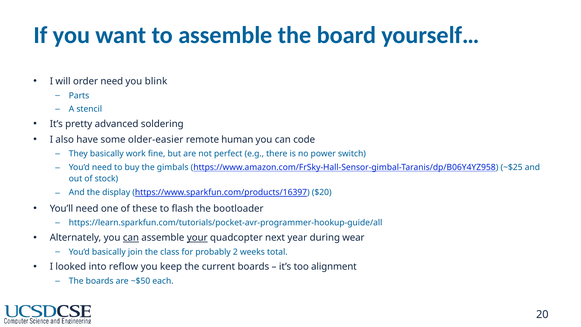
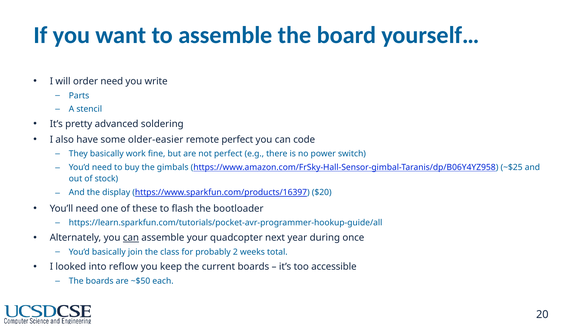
blink: blink -> write (156, 81)
remote human: human -> perfect (237, 139)
your underline: present -> none (197, 238)
wear: wear -> once (353, 238)
alignment: alignment -> accessible (334, 267)
